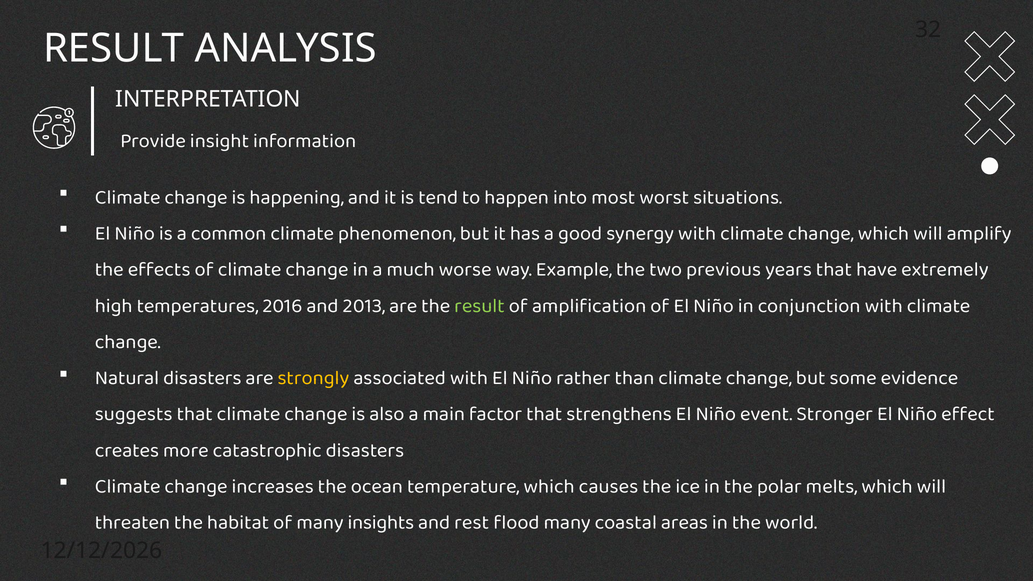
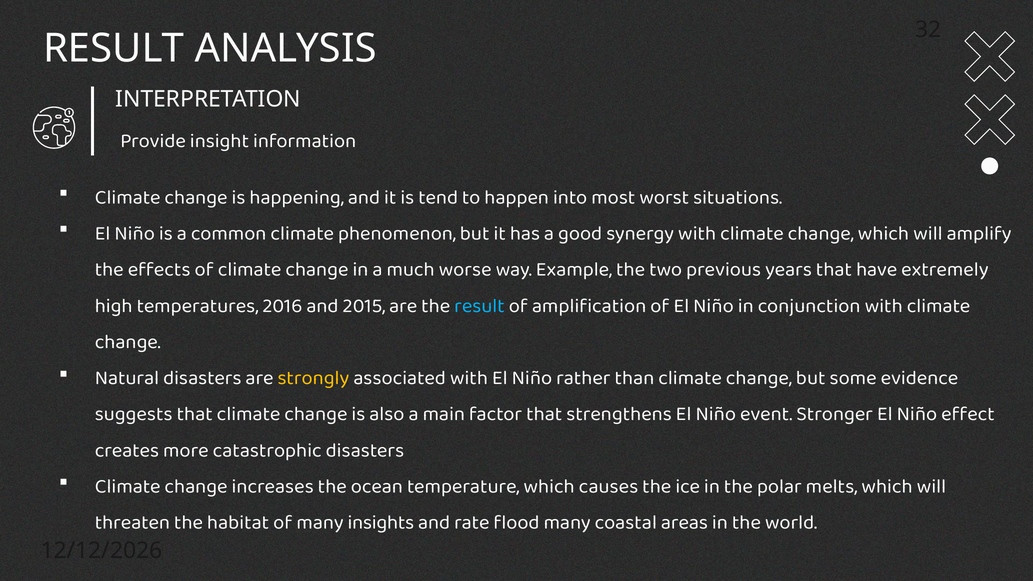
2013: 2013 -> 2015 (364, 305)
result colour: light green -> light blue (480, 305)
rest: rest -> rate (472, 522)
